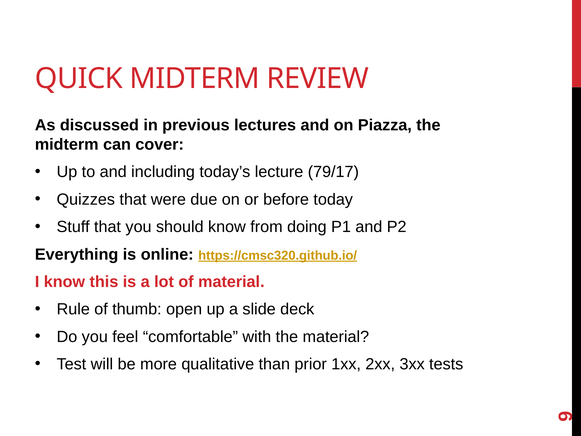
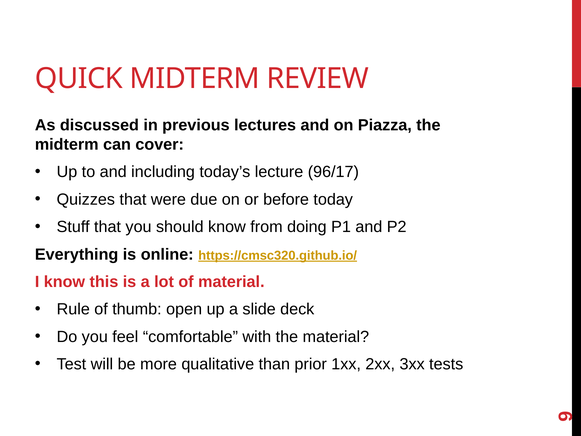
79/17: 79/17 -> 96/17 (333, 172)
